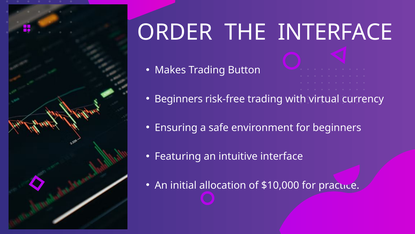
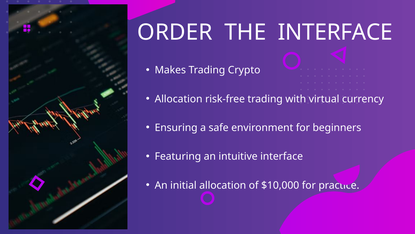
Button: Button -> Crypto (244, 70)
Beginners: Beginners -> Allocation (179, 99)
